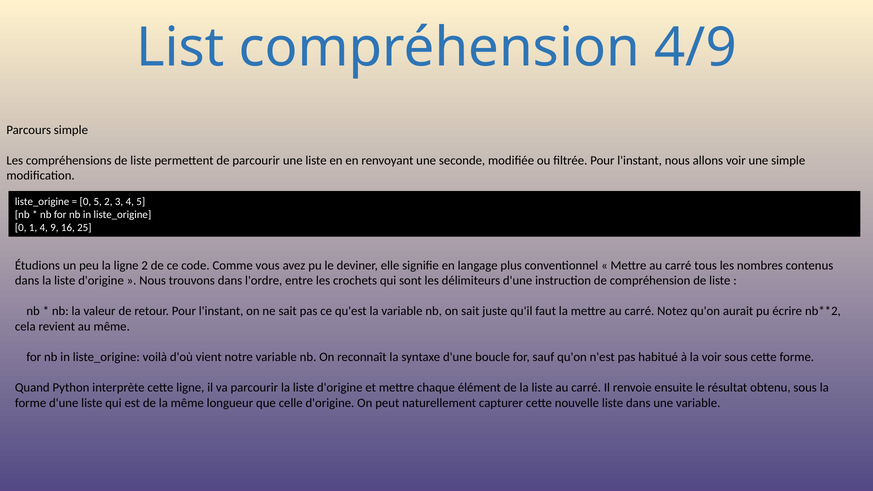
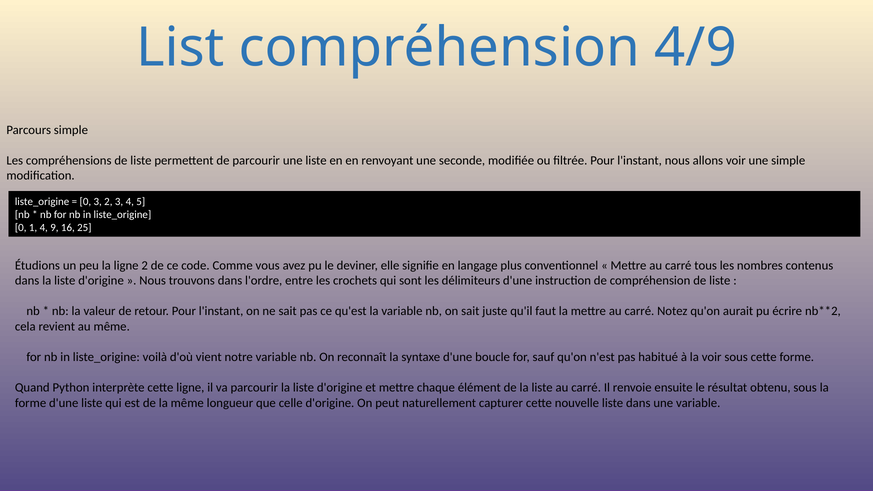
0 5: 5 -> 3 (98, 202)
